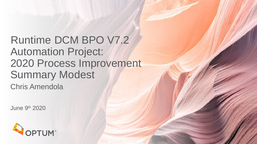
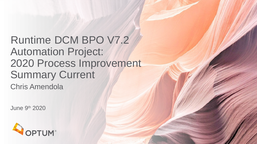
Modest: Modest -> Current (77, 75)
